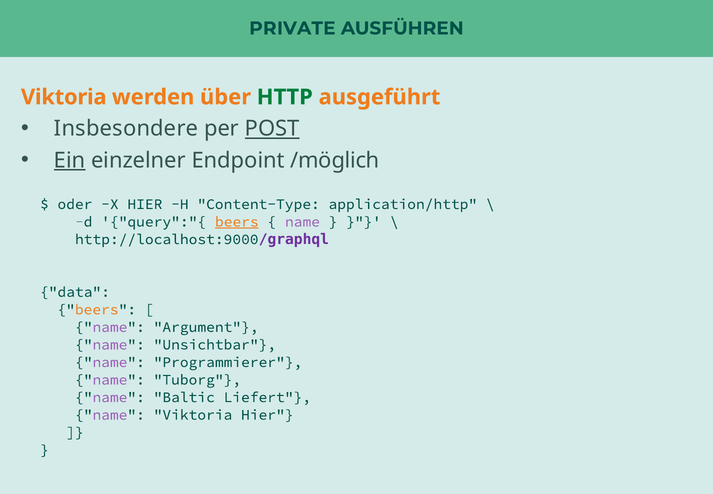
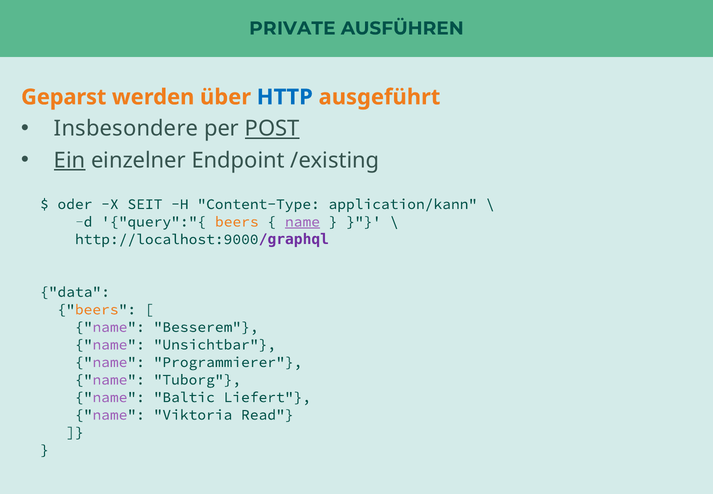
Viktoria: Viktoria -> Geparst (64, 97)
HTTP colour: green -> blue (285, 97)
/möglich: /möglich -> /existing (335, 160)
X HIER: HIER -> SEIT (145, 204)
application/http: application/http -> application/kann (403, 204)
beers underline: present -> none (237, 222)
name underline: none -> present (302, 222)
Argument: Argument -> Besserem (206, 327)
Viktoria Hier: Hier -> Read (267, 414)
